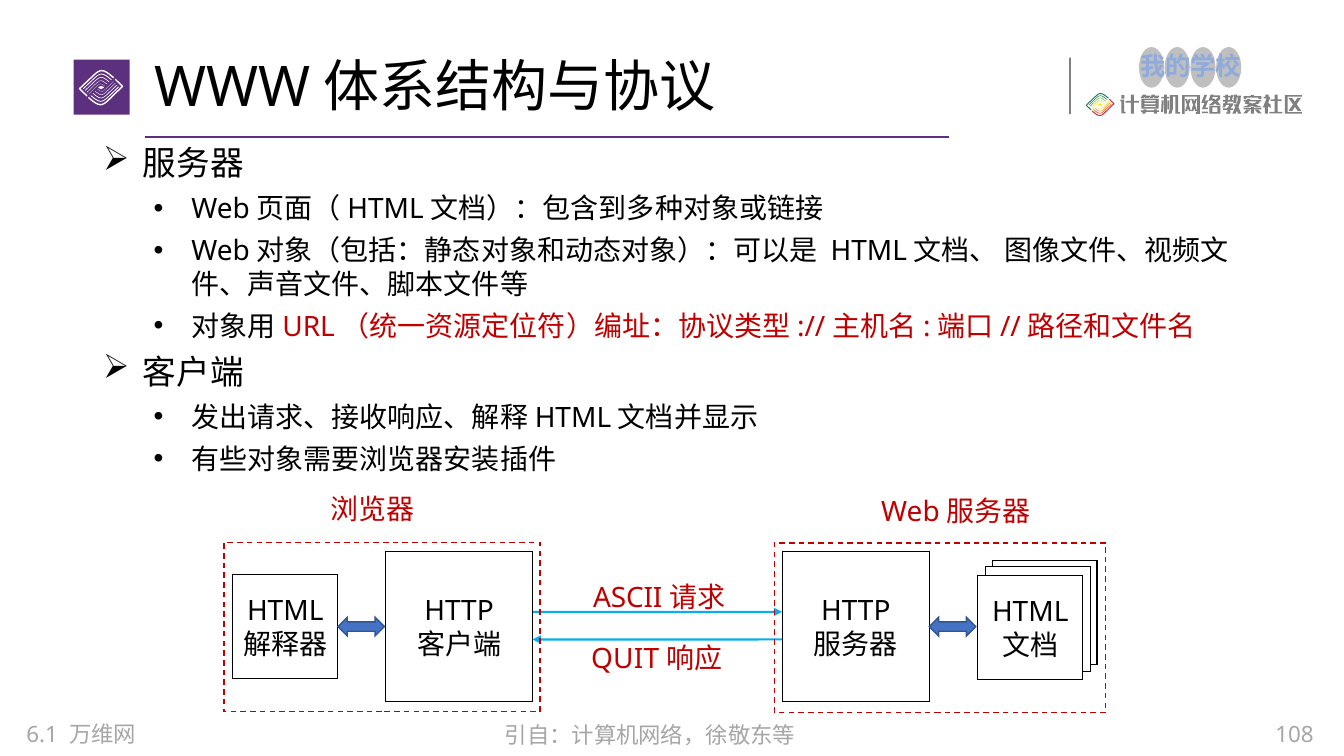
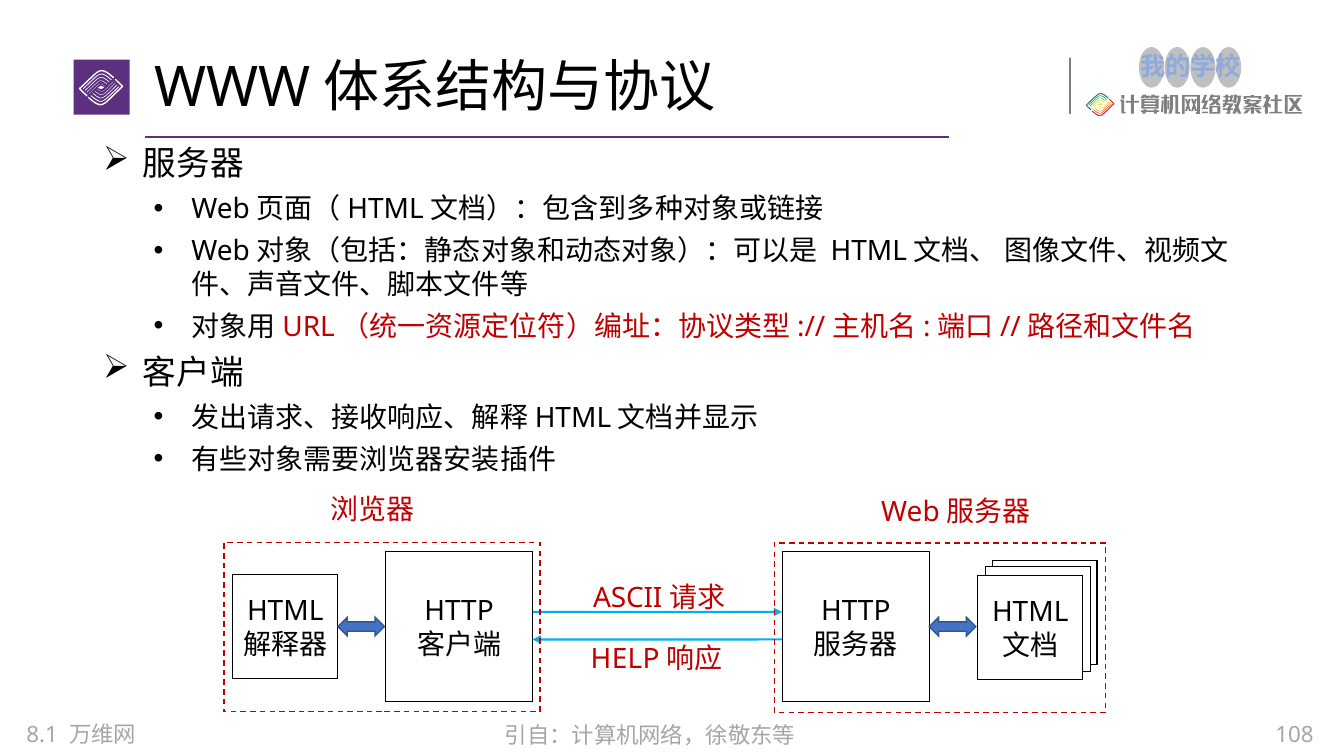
QUIT: QUIT -> HELP (625, 660)
6.1: 6.1 -> 8.1 (42, 735)
